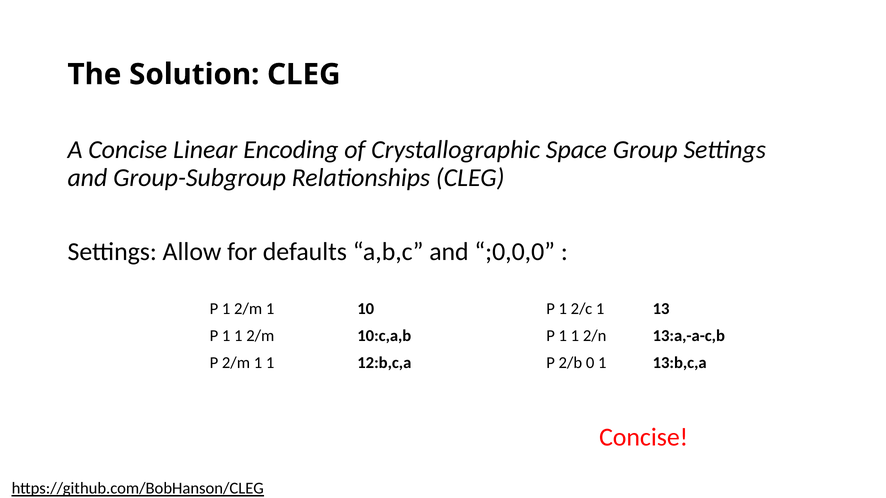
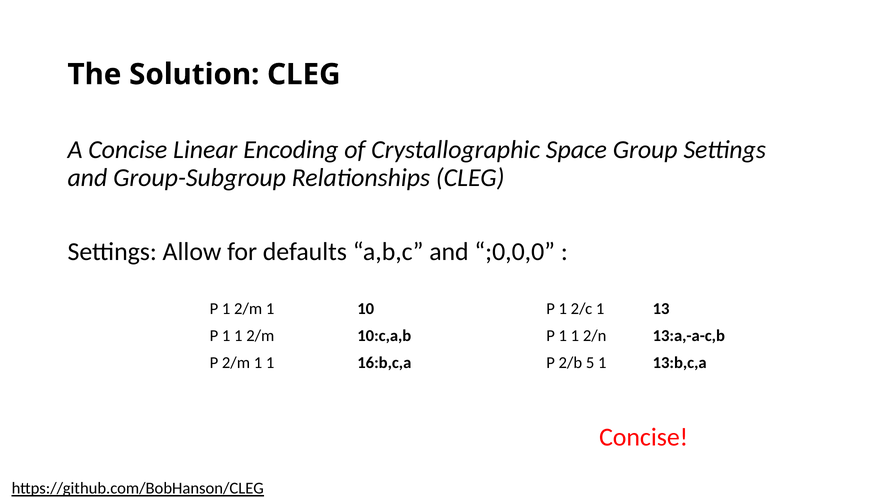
12:b,c,a: 12:b,c,a -> 16:b,c,a (384, 363)
0: 0 -> 5 (590, 363)
